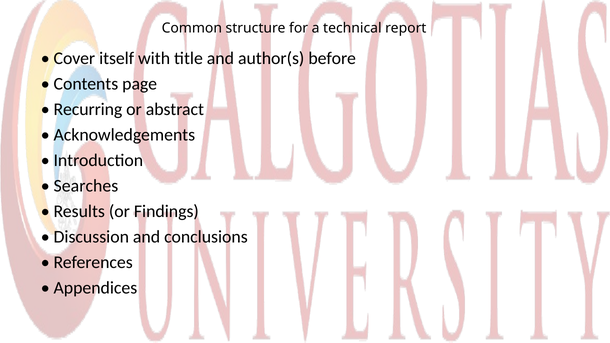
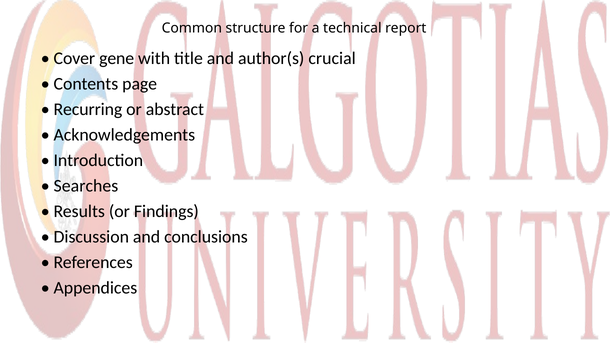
itself: itself -> gene (117, 58)
before: before -> crucial (332, 58)
